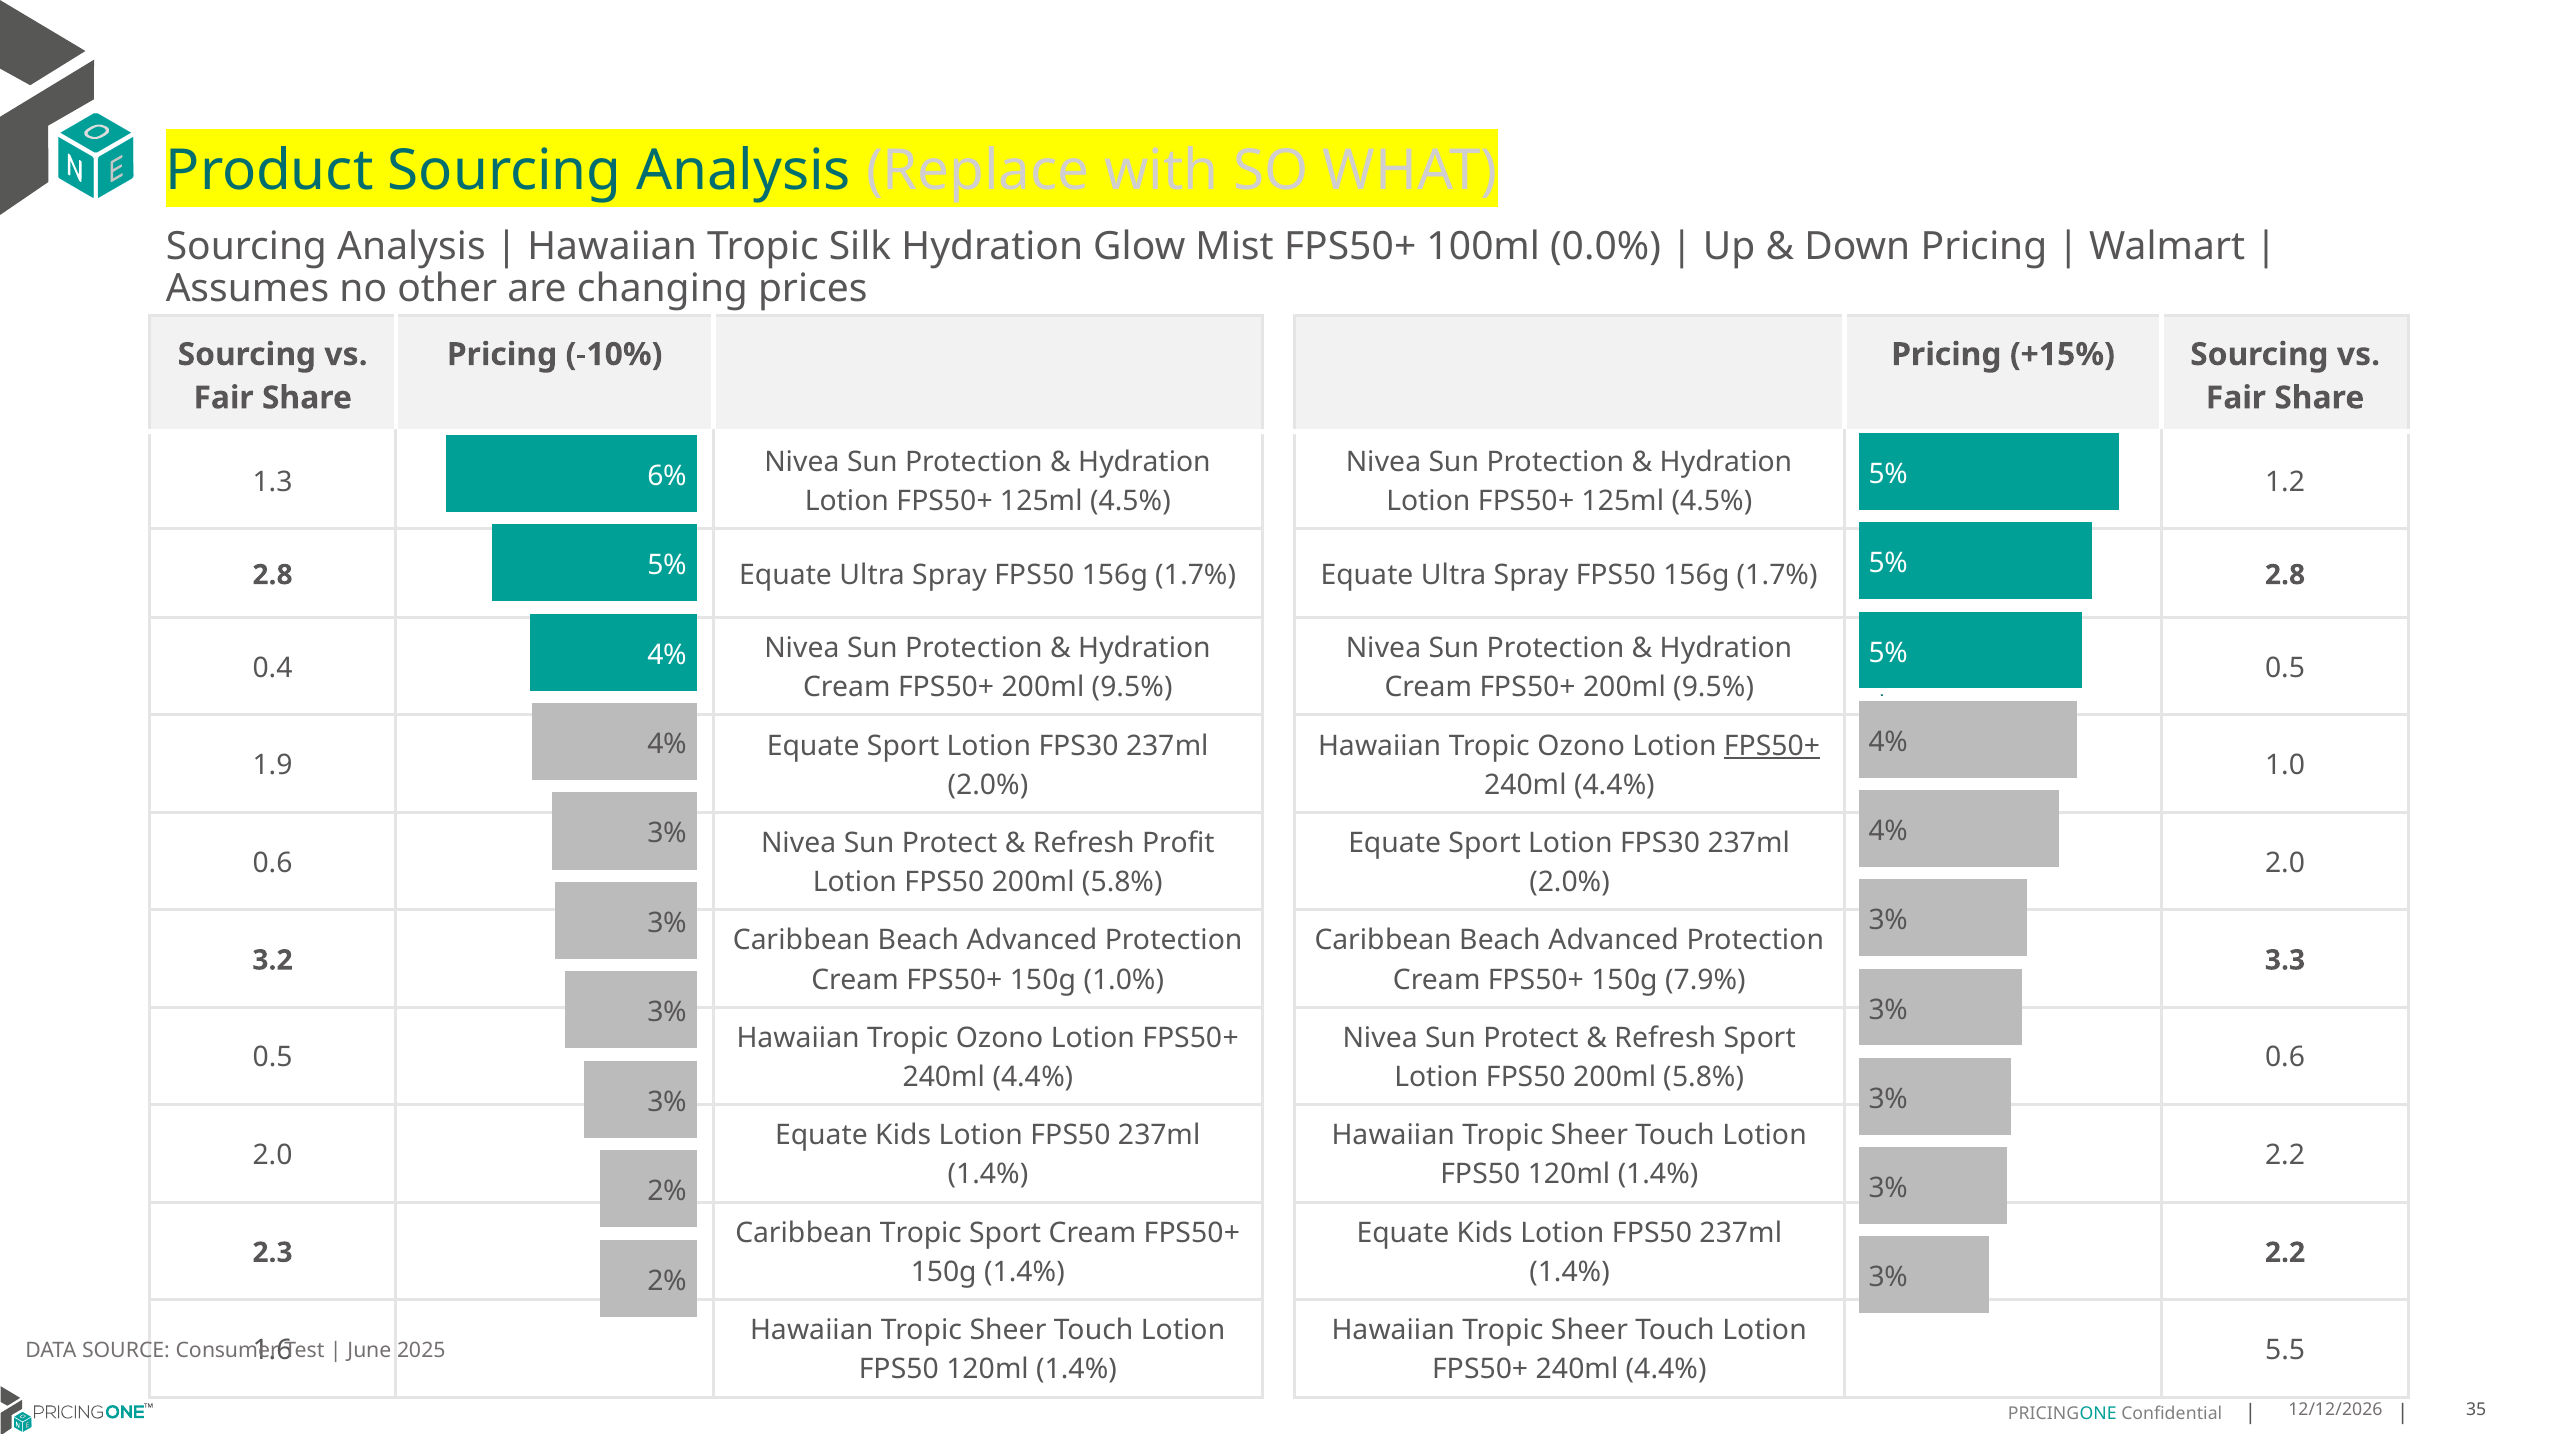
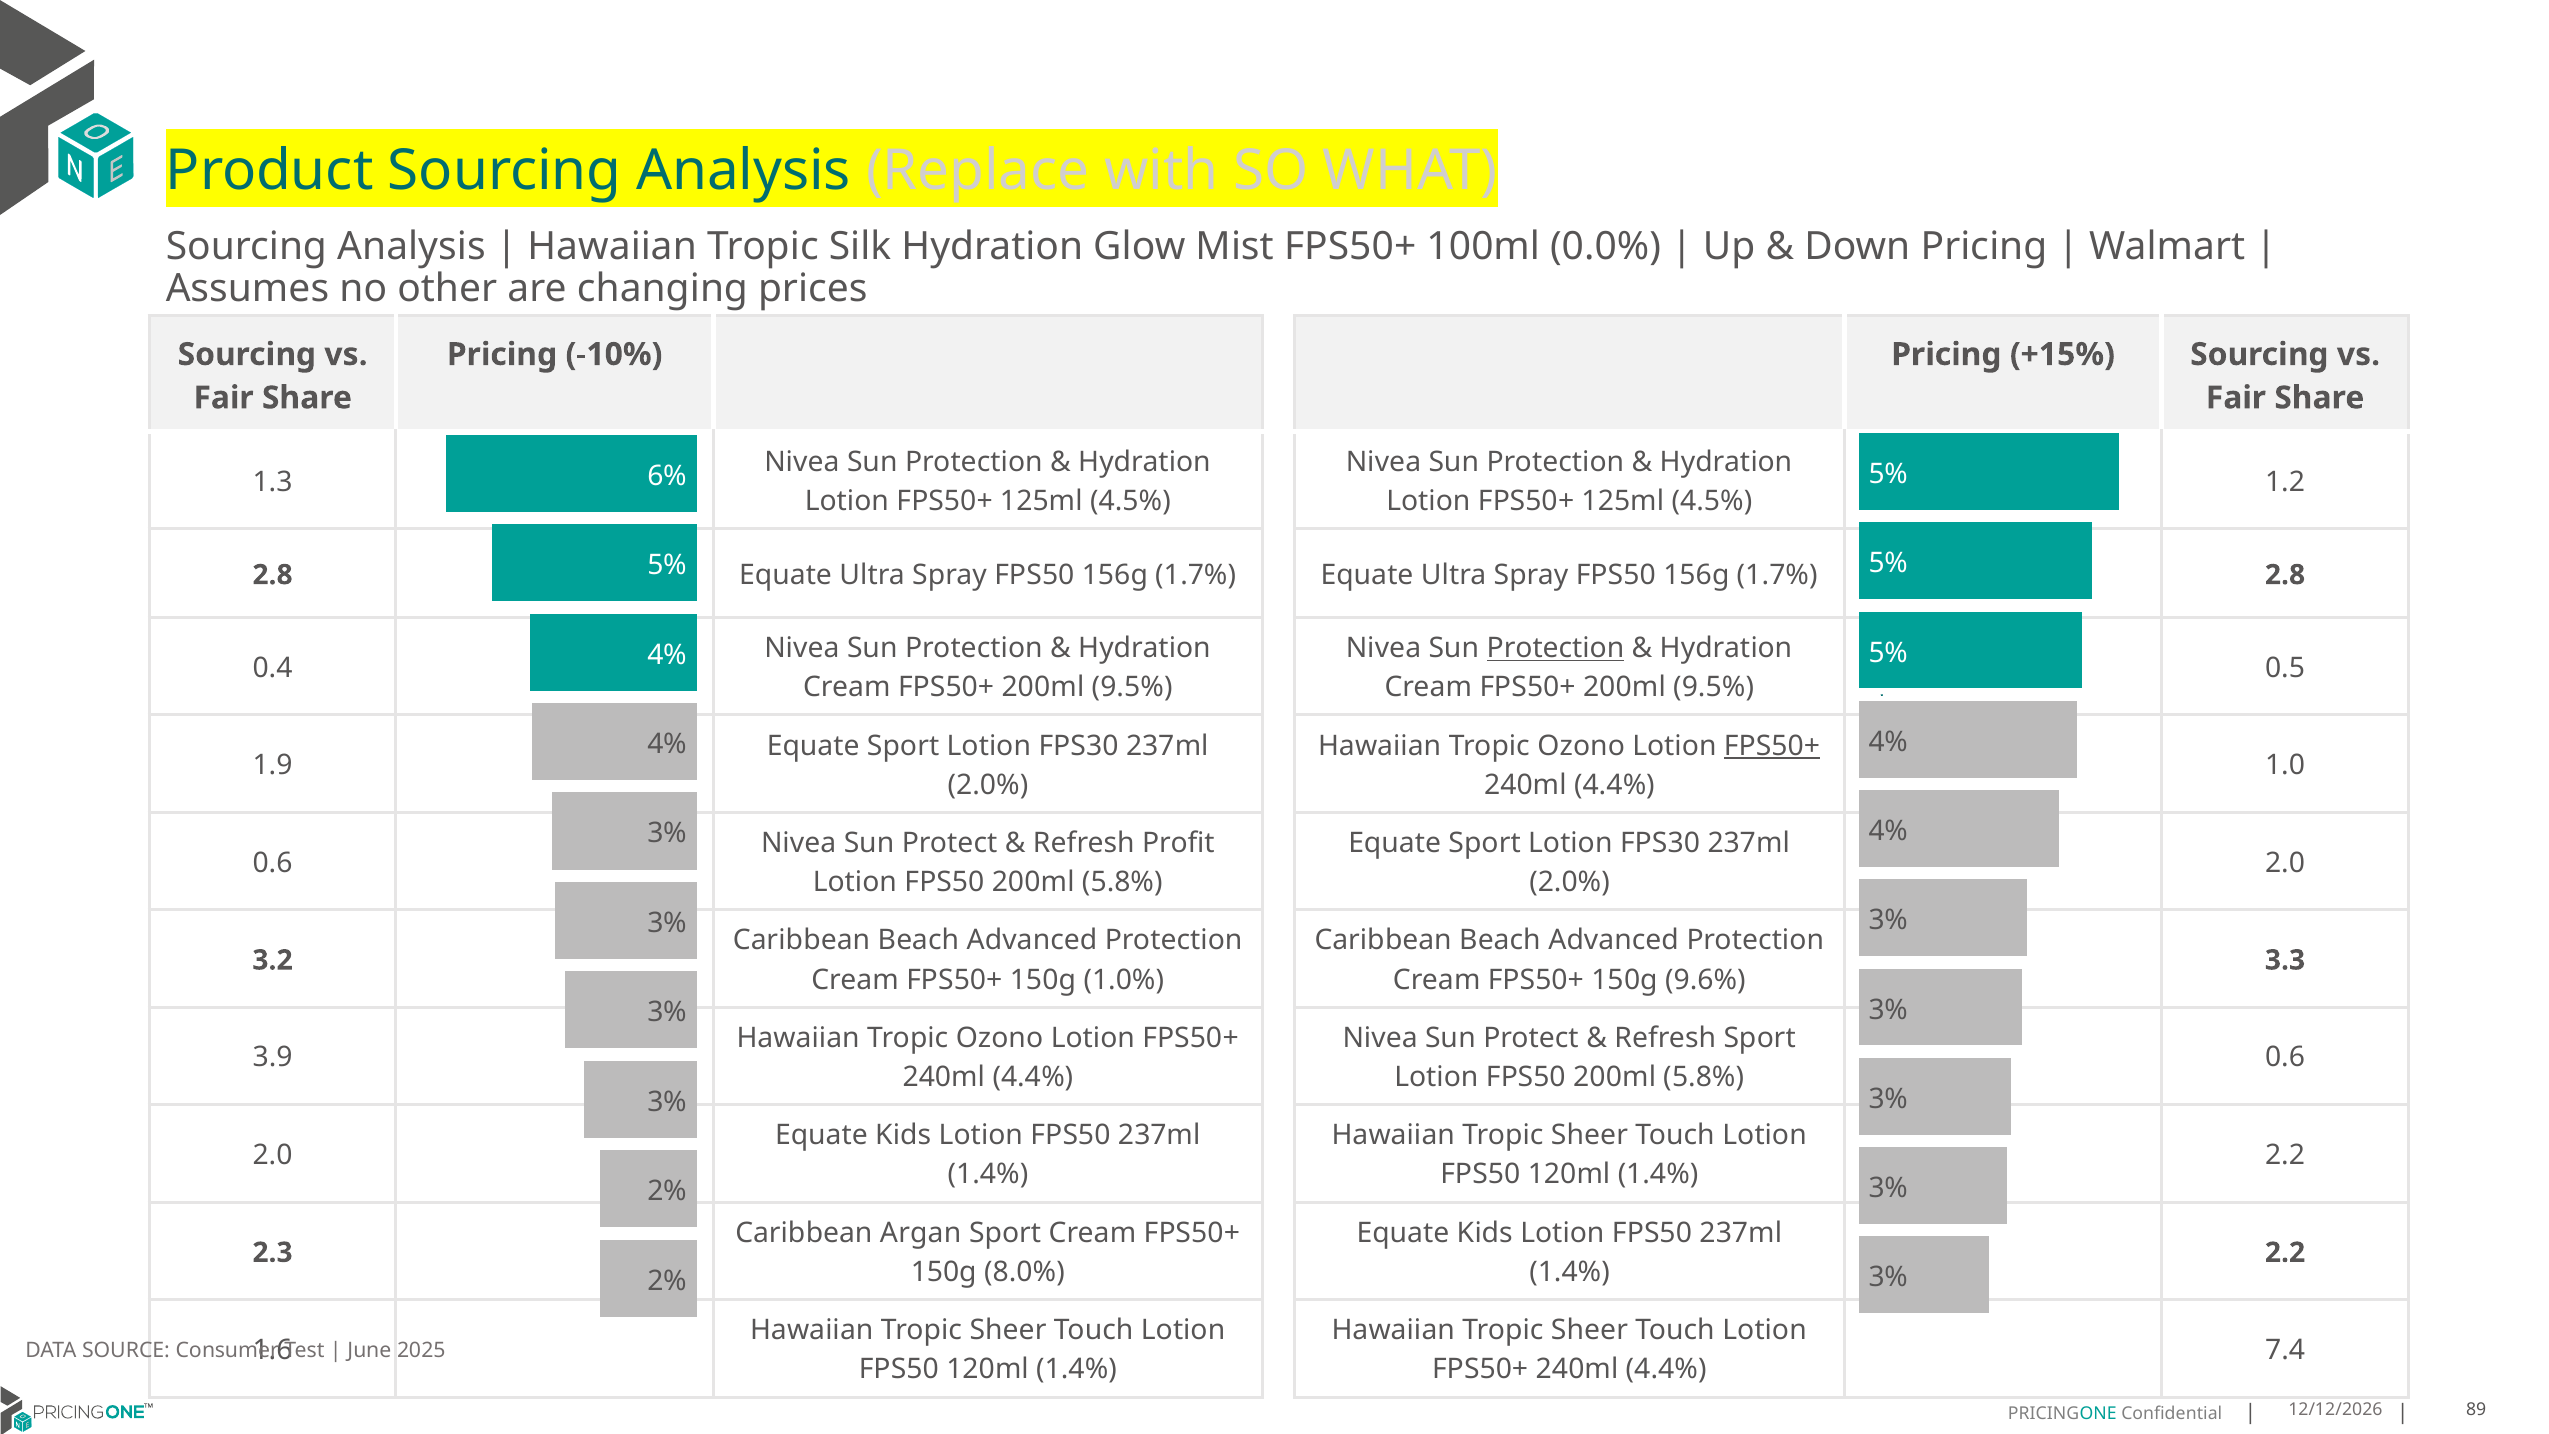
Protection underline: none -> present (1555, 648)
7.9%: 7.9% -> 9.6% (1705, 980)
0.5: 0.5 -> 3.9 (273, 1058)
Caribbean Tropic: Tropic -> Argan (921, 1233)
150g 1.4%: 1.4% -> 8.0% (1024, 1272)
5.5: 5.5 -> 7.4 (2285, 1350)
35: 35 -> 89 (2476, 1410)
